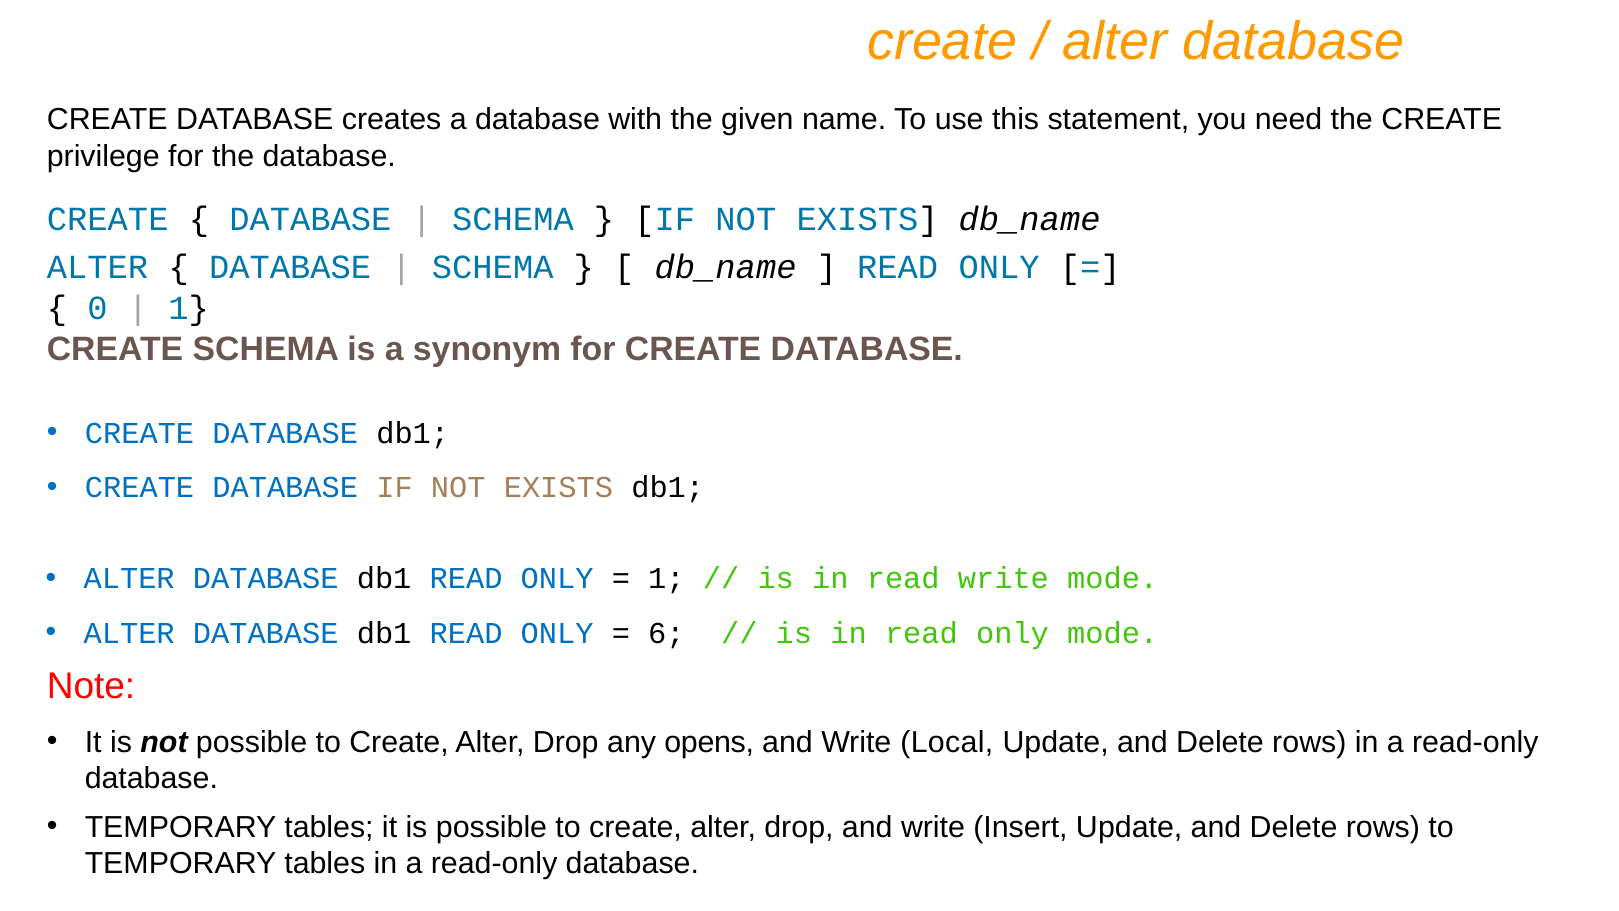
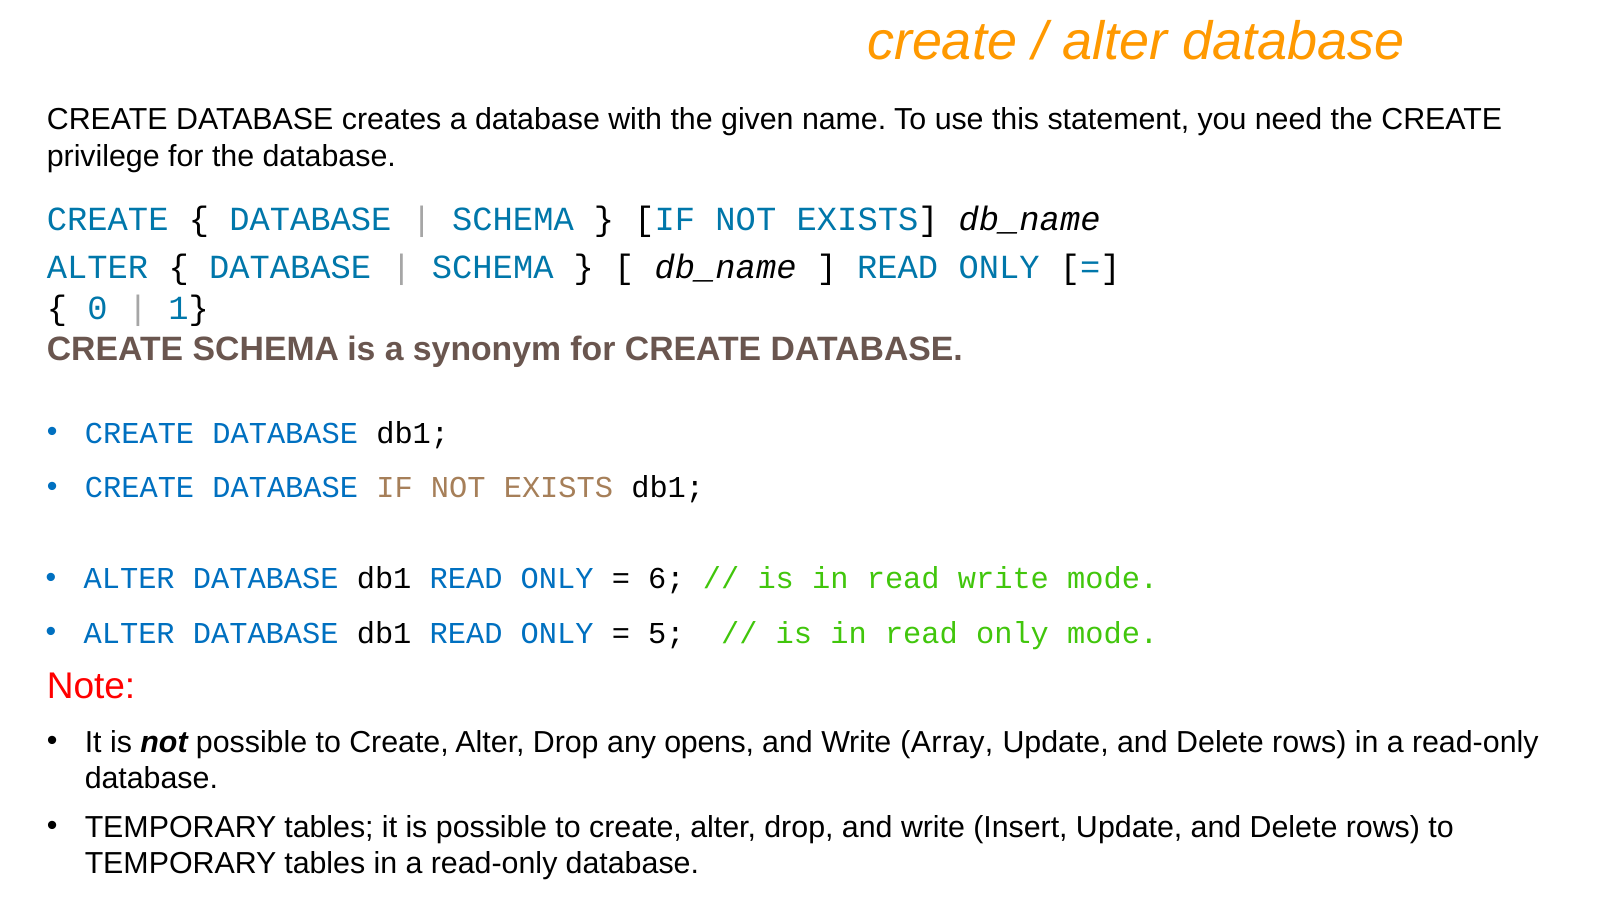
1: 1 -> 6 (666, 578)
6: 6 -> 5 (666, 633)
Local: Local -> Array (947, 742)
